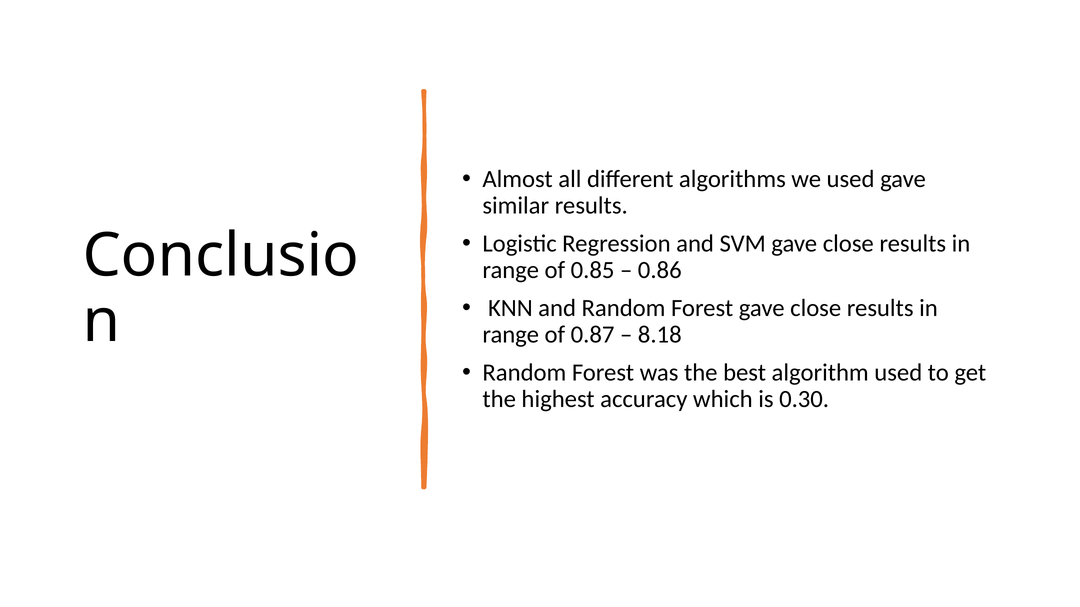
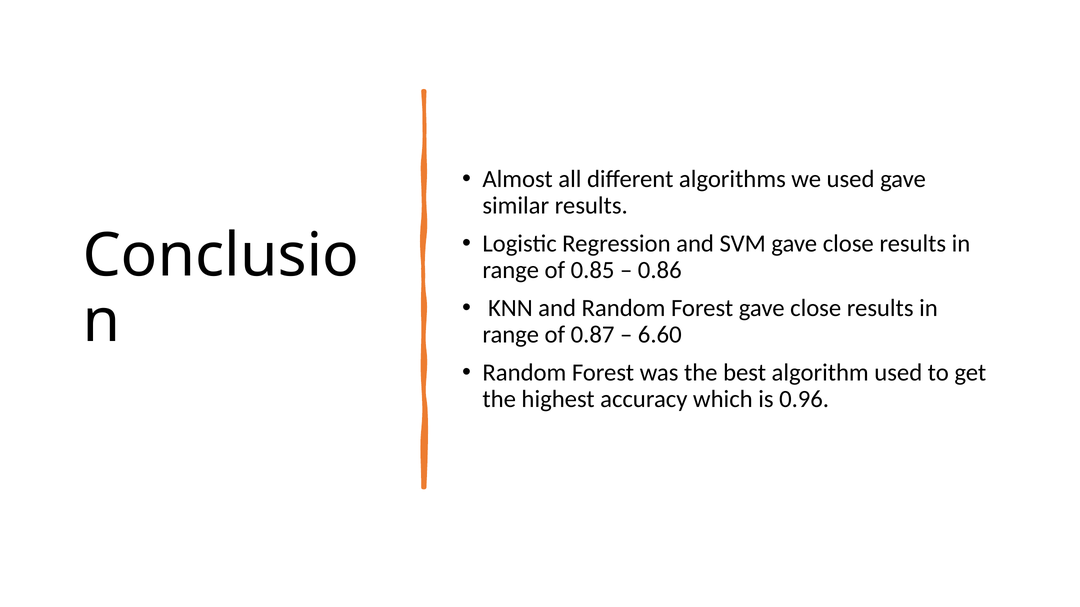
8.18: 8.18 -> 6.60 (660, 335)
0.30: 0.30 -> 0.96 (804, 400)
